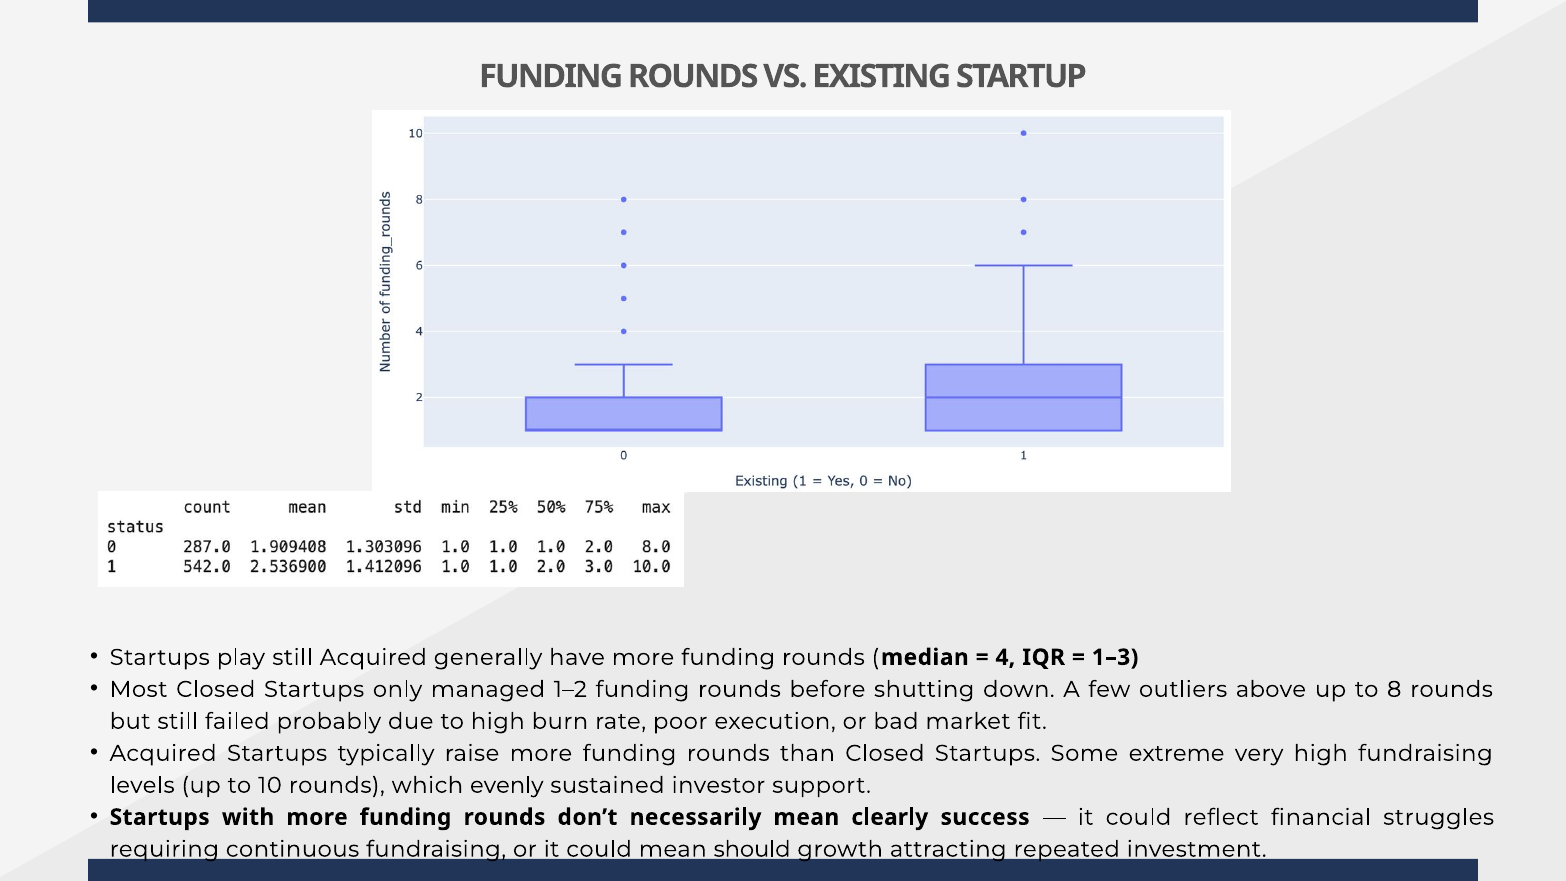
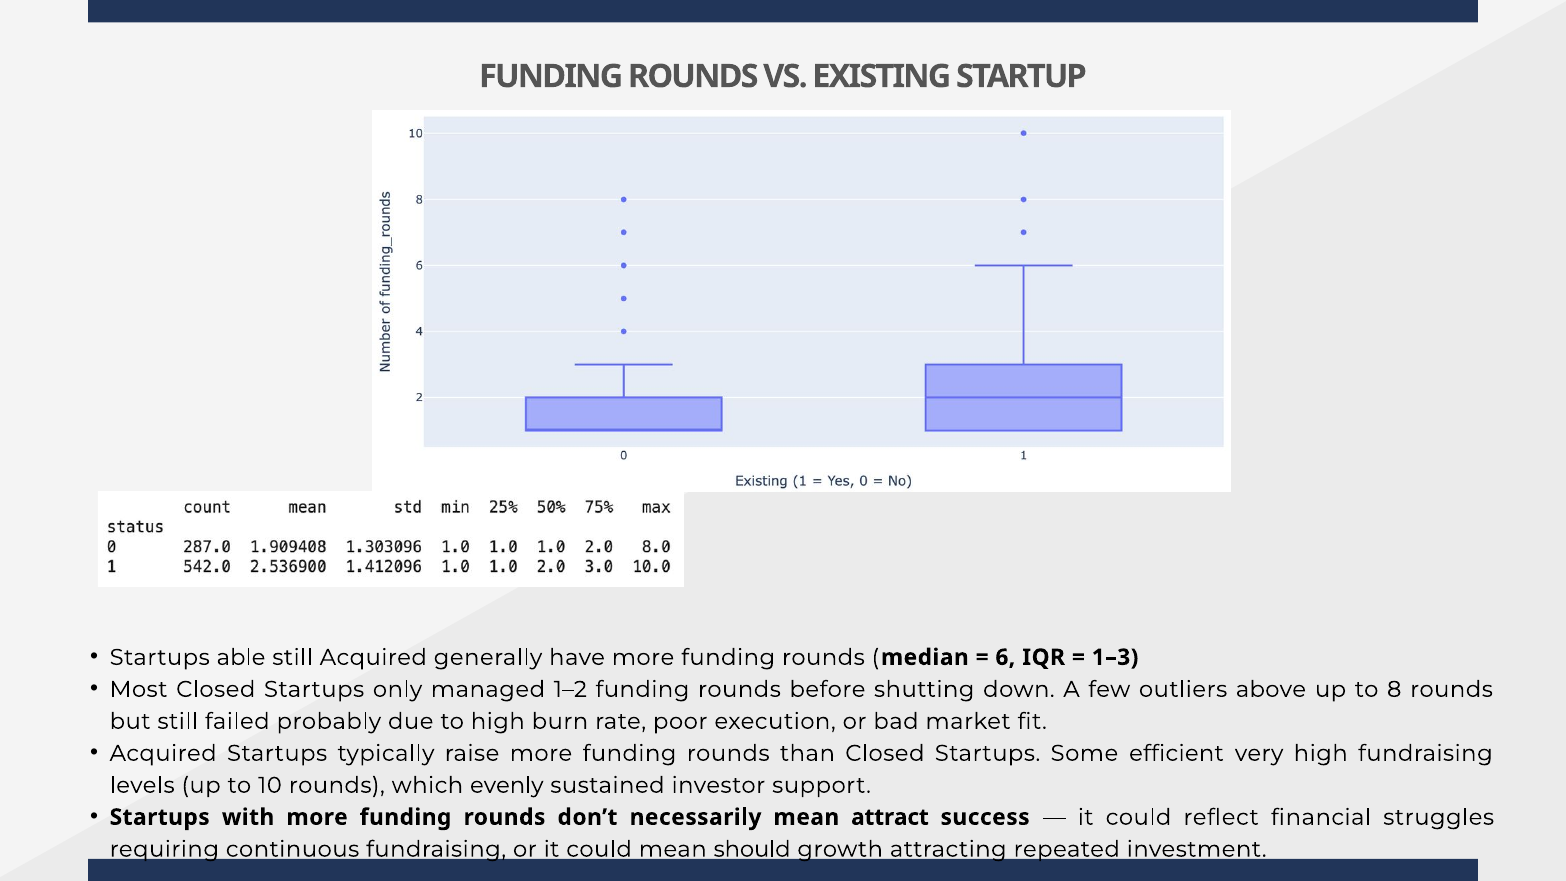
play: play -> able (241, 657)
4: 4 -> 6 (1005, 657)
extreme: extreme -> efficient (1176, 753)
clearly: clearly -> attract (890, 817)
